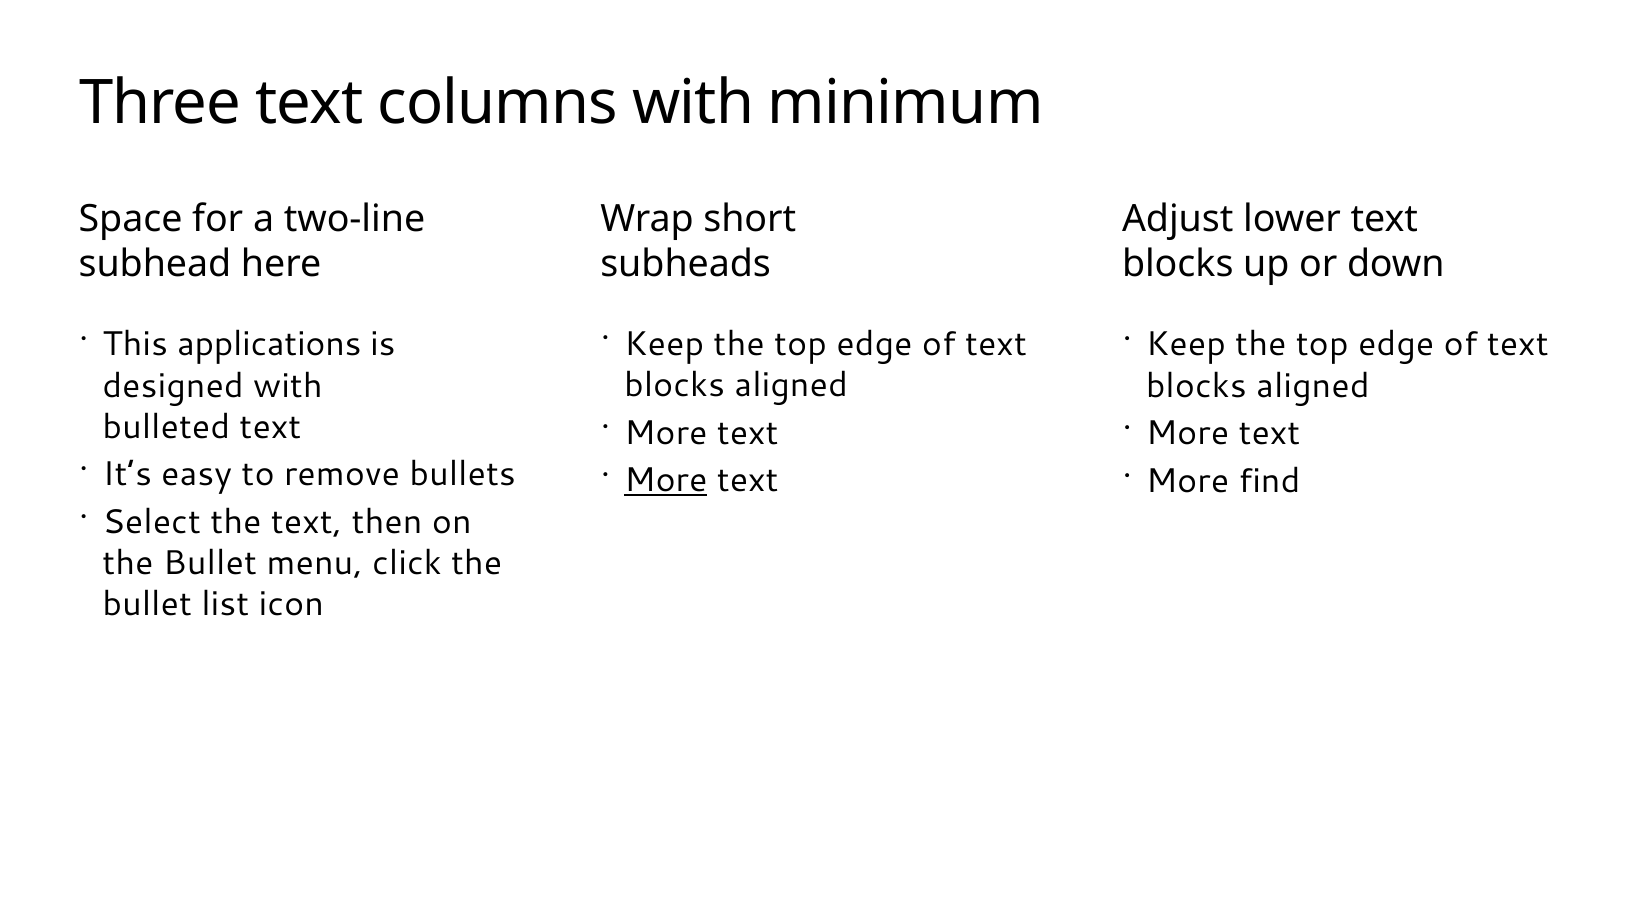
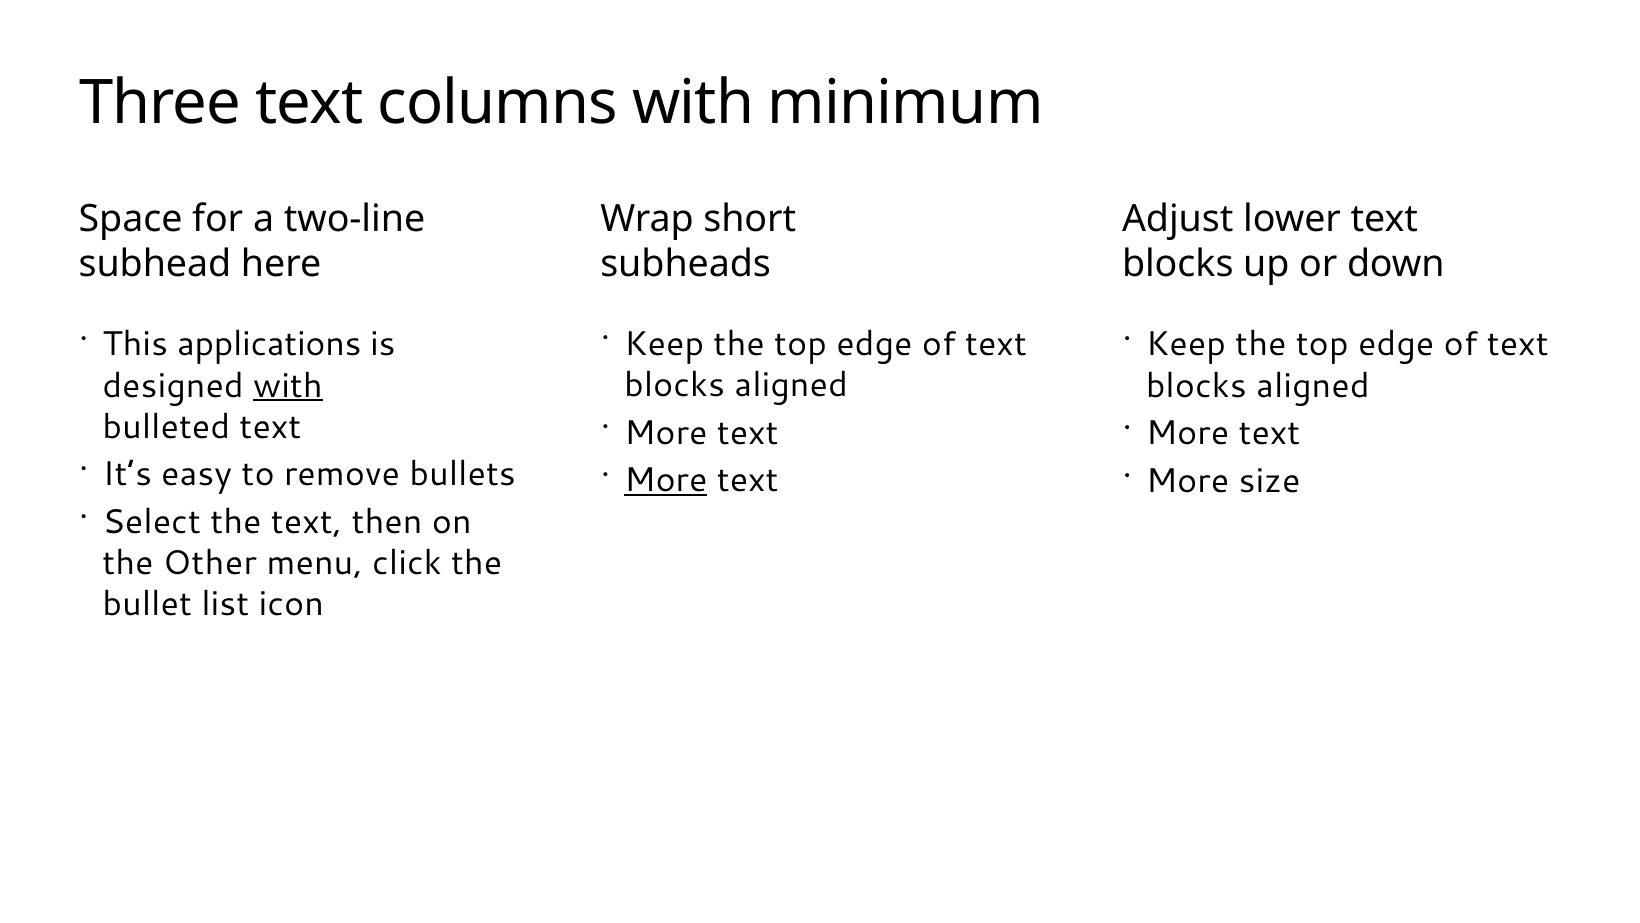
with underline: none -> present (288, 386)
find: find -> size (1270, 481)
Bullet: Bullet -> Other (210, 563)
